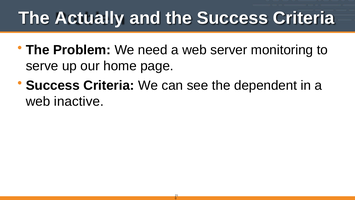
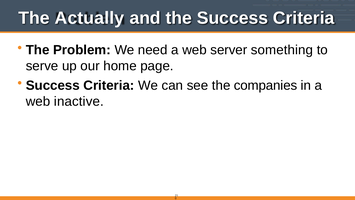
monitoring: monitoring -> something (282, 50)
dependent: dependent -> companies (266, 85)
